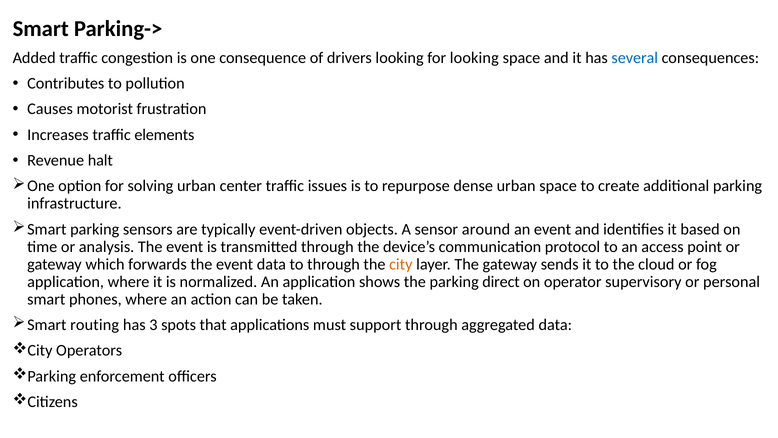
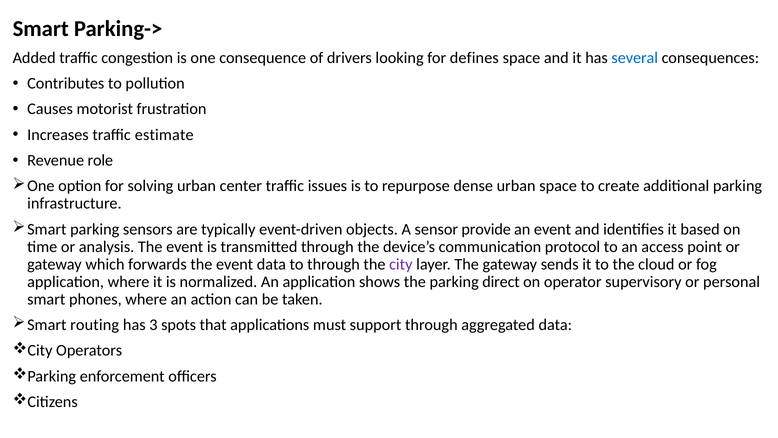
for looking: looking -> defines (474, 58)
elements: elements -> estimate (164, 135)
halt: halt -> role (100, 160)
around: around -> provide (486, 229)
city colour: orange -> purple (401, 264)
